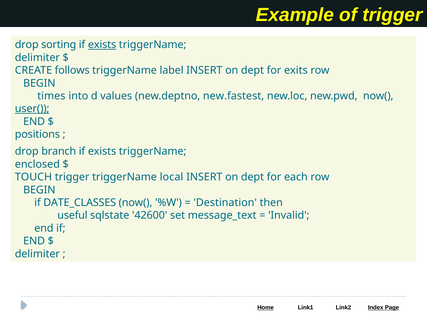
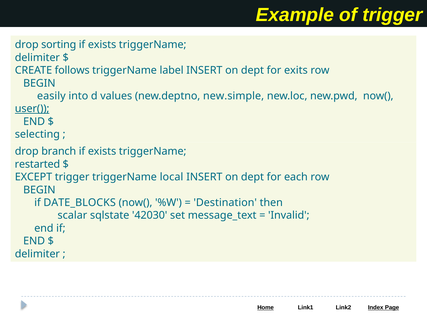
exists underline: present -> none (102, 45)
times: times -> easily (51, 96)
new.fastest: new.fastest -> new.simple (234, 96)
positions: positions -> selecting (37, 134)
enclosed: enclosed -> restarted (37, 164)
TOUCH: TOUCH -> EXCEPT (33, 177)
DATE_CLASSES: DATE_CLASSES -> DATE_BLOCKS (80, 203)
useful: useful -> scalar (72, 216)
42600: 42600 -> 42030 (150, 216)
